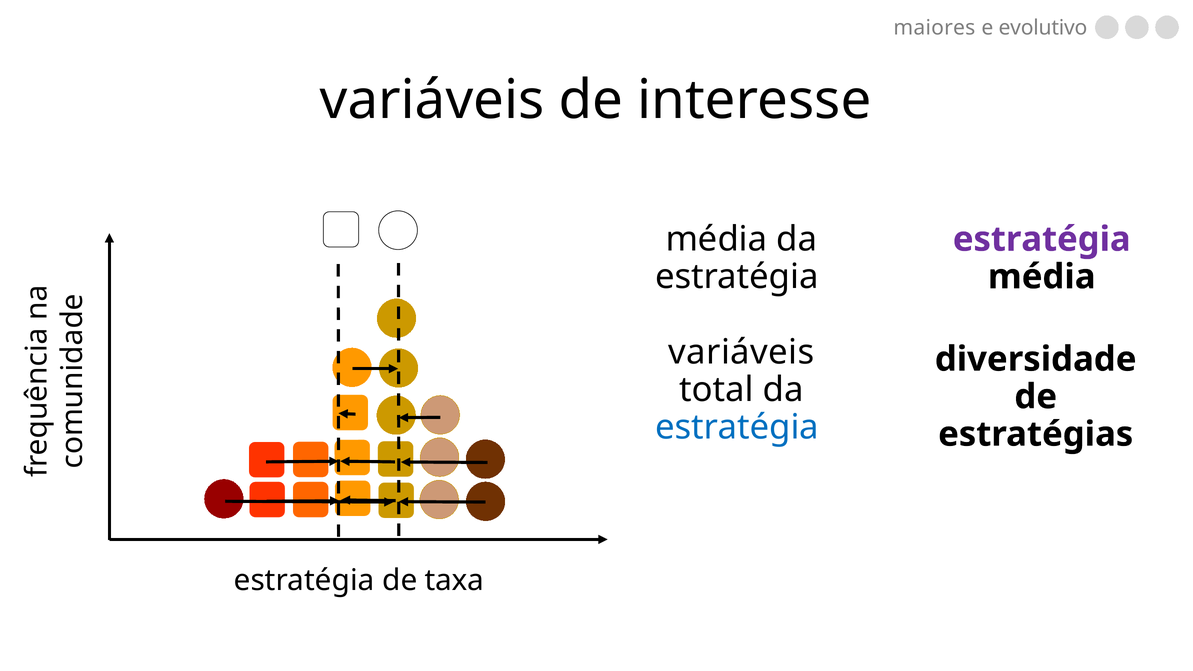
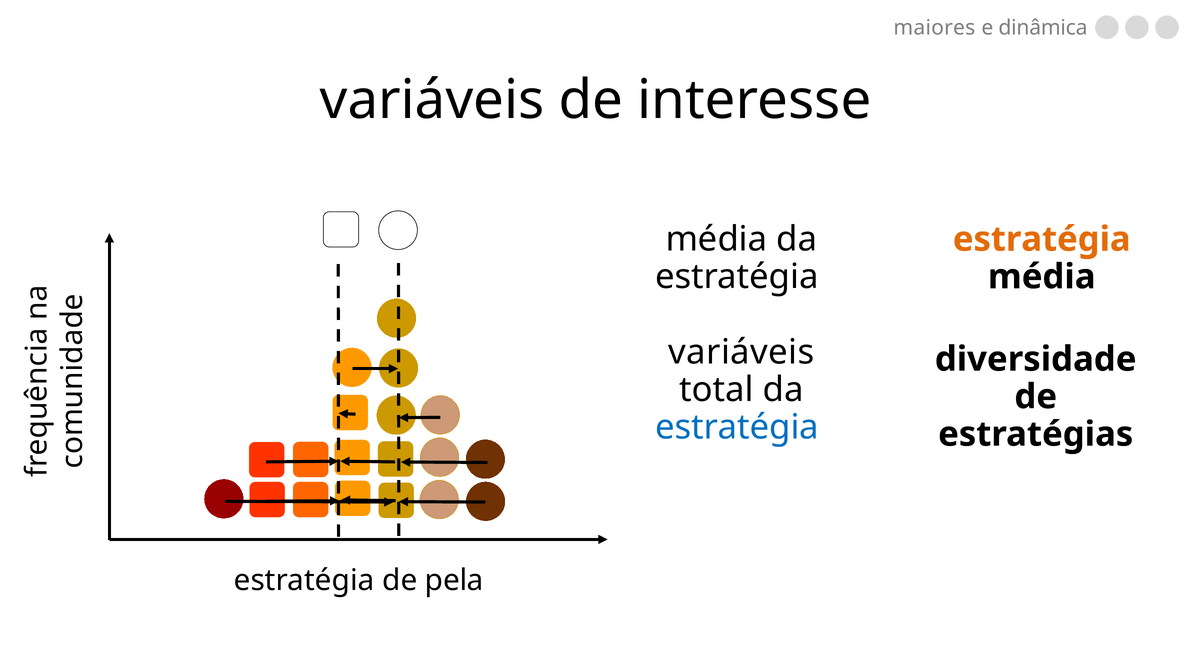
evolutivo: evolutivo -> dinâmica (1043, 28)
estratégia colour: purple -> orange (1042, 239)
taxa: taxa -> pela (454, 580)
